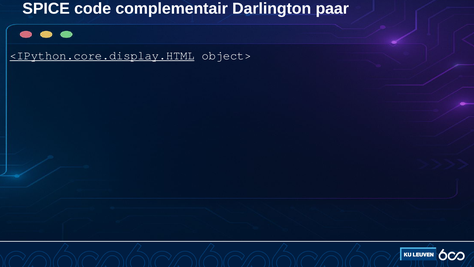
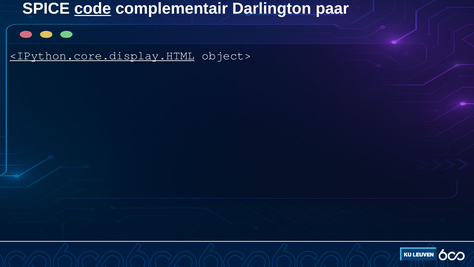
code underline: none -> present (93, 9)
